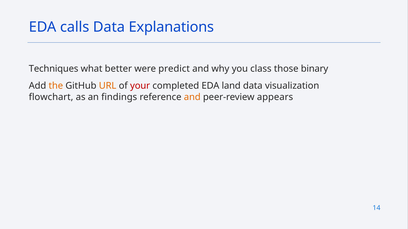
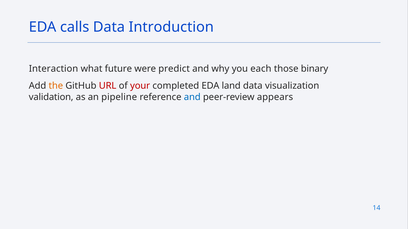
Explanations: Explanations -> Introduction (171, 27)
Techniques: Techniques -> Interaction (54, 69)
better: better -> future (118, 69)
class: class -> each (261, 69)
URL colour: orange -> red (108, 86)
flowchart: flowchart -> validation (51, 97)
findings: findings -> pipeline (119, 97)
and colour: orange -> blue (192, 97)
